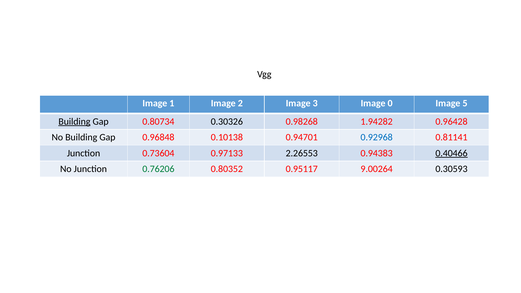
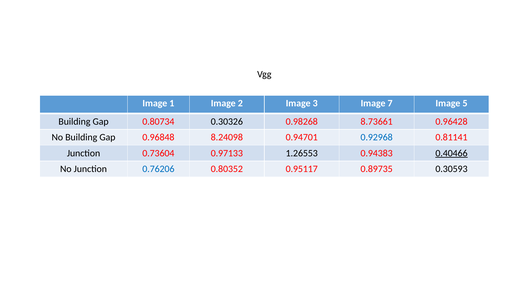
0: 0 -> 7 (390, 103)
Building underline: present -> none (74, 122)
1.94282: 1.94282 -> 8.73661 (377, 122)
0.10138: 0.10138 -> 8.24098 (227, 137)
2.26553: 2.26553 -> 1.26553 (302, 153)
0.76206 colour: green -> blue (158, 169)
9.00264: 9.00264 -> 0.89735 (377, 169)
